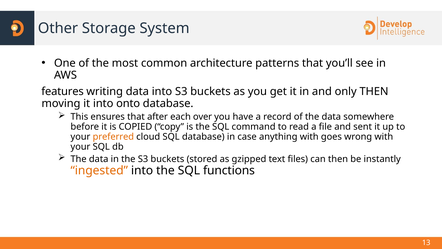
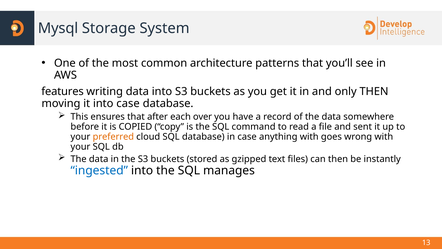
Other: Other -> Mysql (58, 28)
into onto: onto -> case (128, 103)
ingested colour: orange -> blue (99, 170)
functions: functions -> manages (229, 170)
